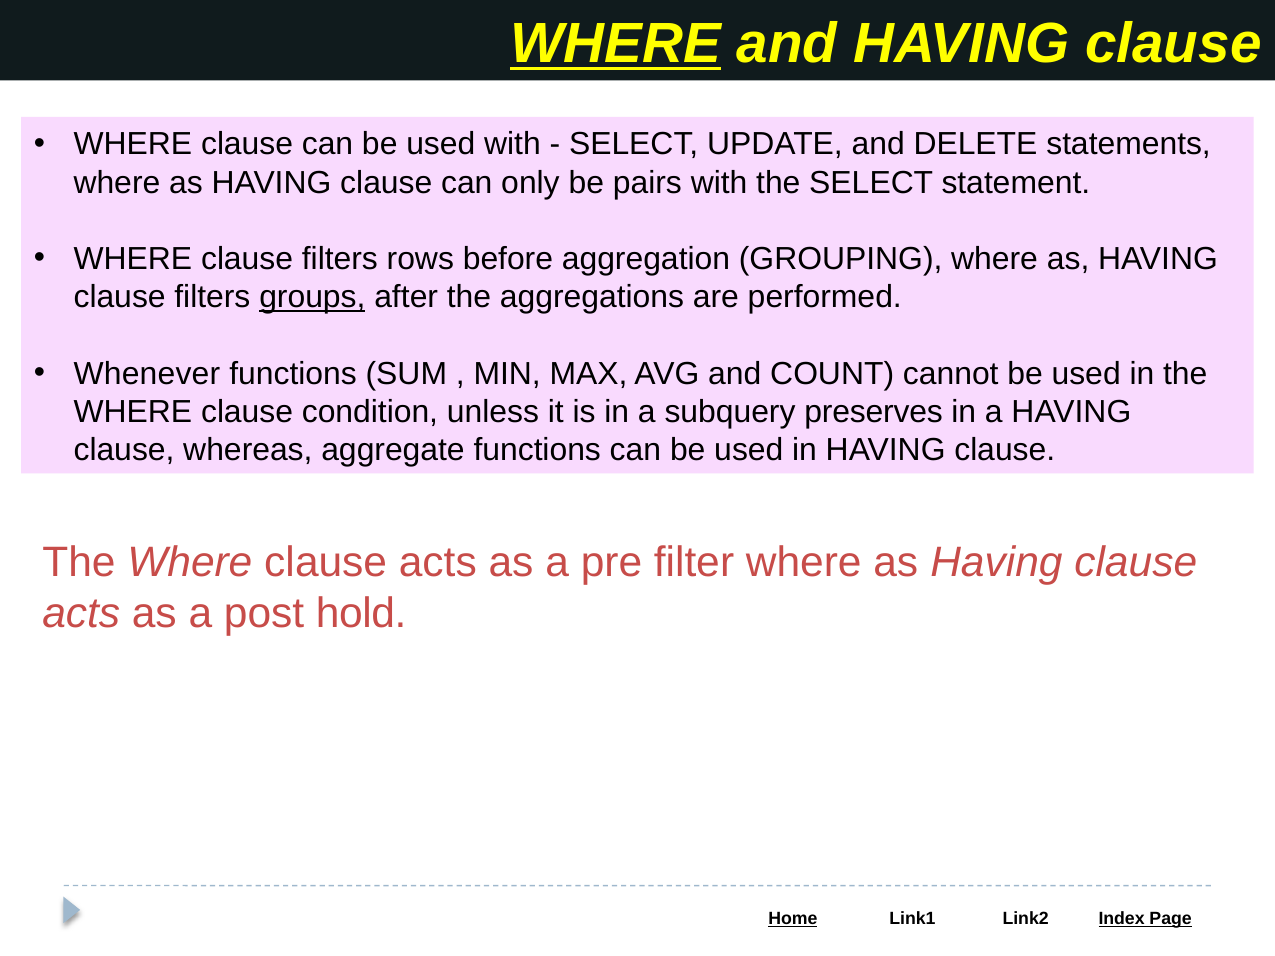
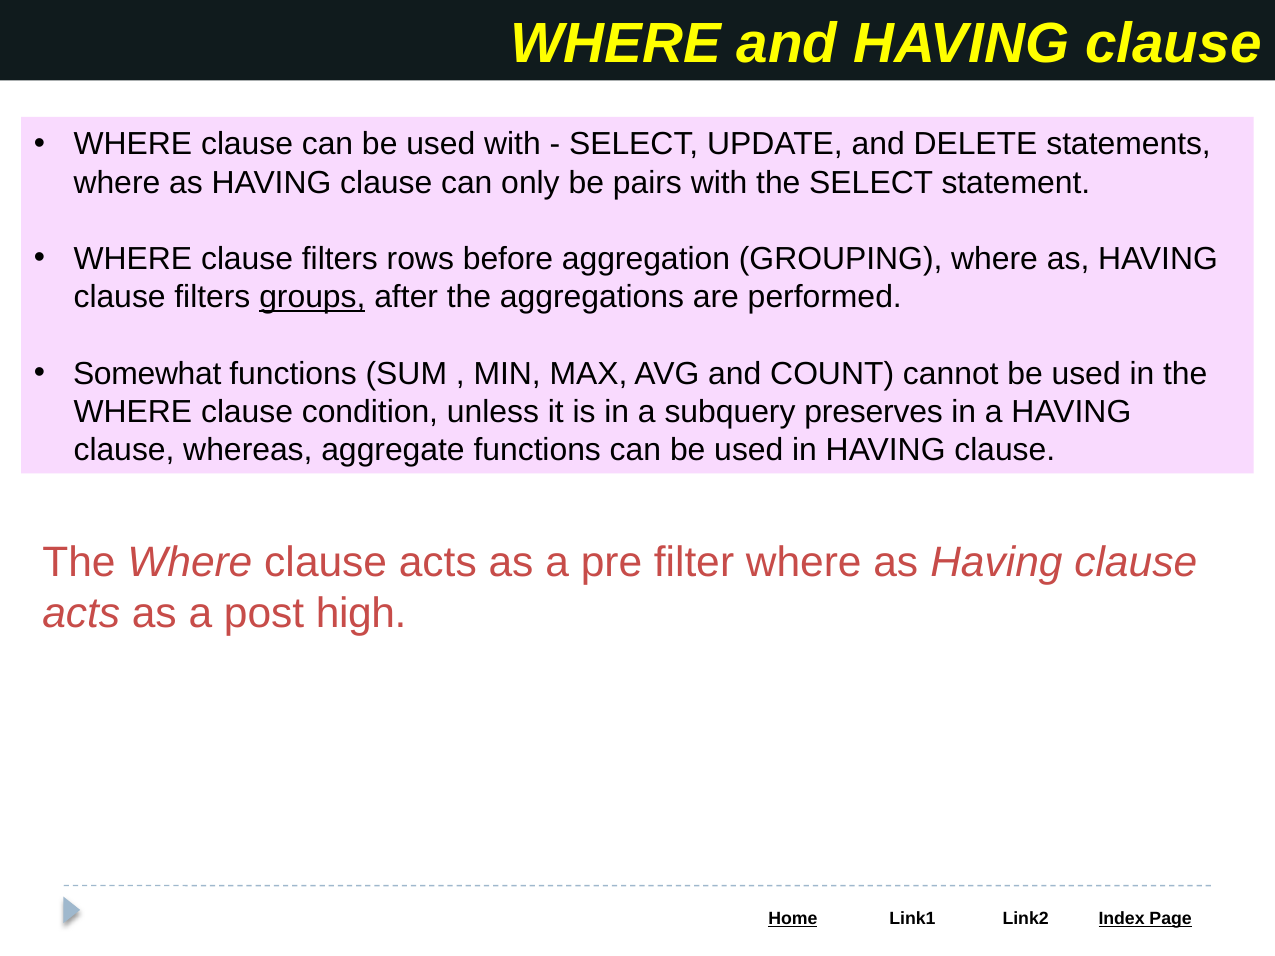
WHERE underline: present -> none (616, 44)
Whenever: Whenever -> Somewhat (147, 374)
hold: hold -> high (361, 614)
